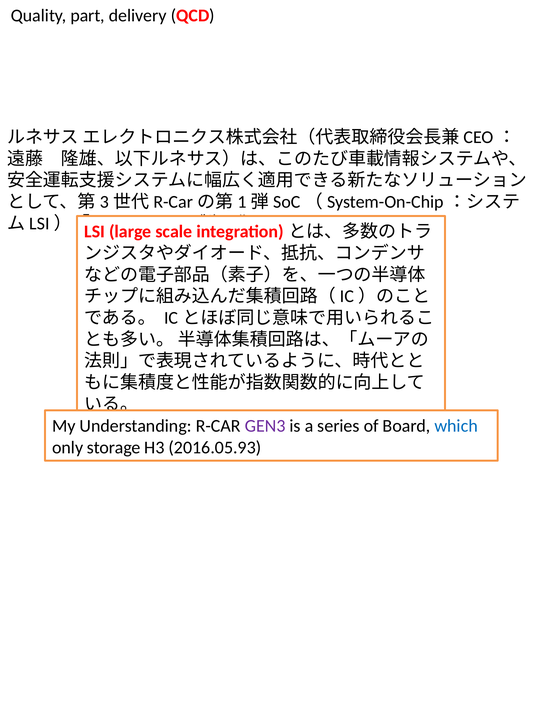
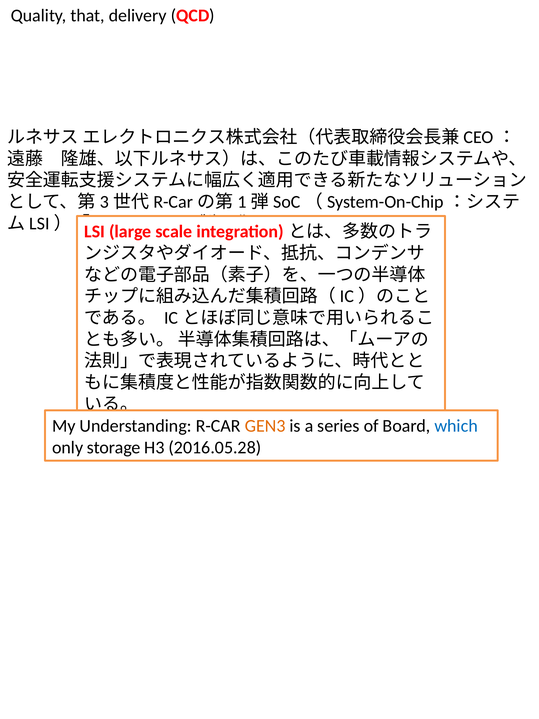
part: part -> that (88, 16)
GEN3 colour: purple -> orange (265, 426)
2016.05.93: 2016.05.93 -> 2016.05.28 (215, 447)
